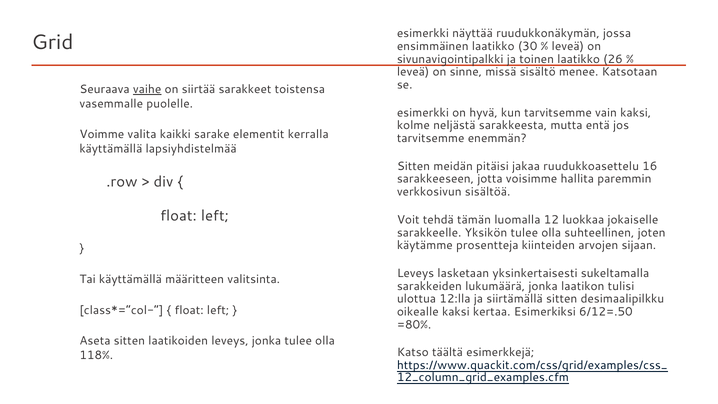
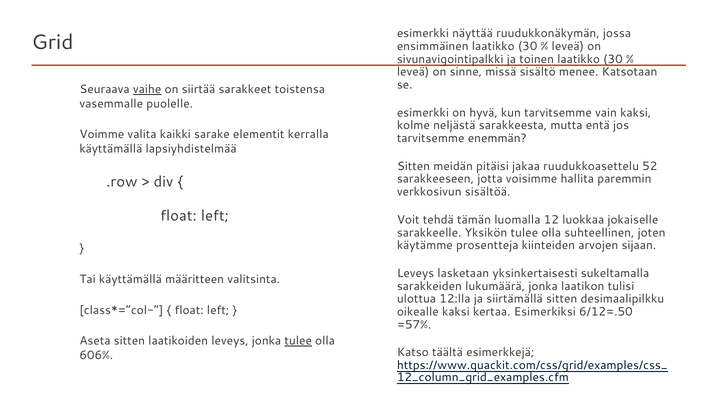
toinen laatikko 26: 26 -> 30 (613, 59)
16: 16 -> 52 (650, 166)
=80%: =80% -> =57% (414, 325)
tulee underline: none -> present (298, 341)
118%: 118% -> 606% (96, 355)
